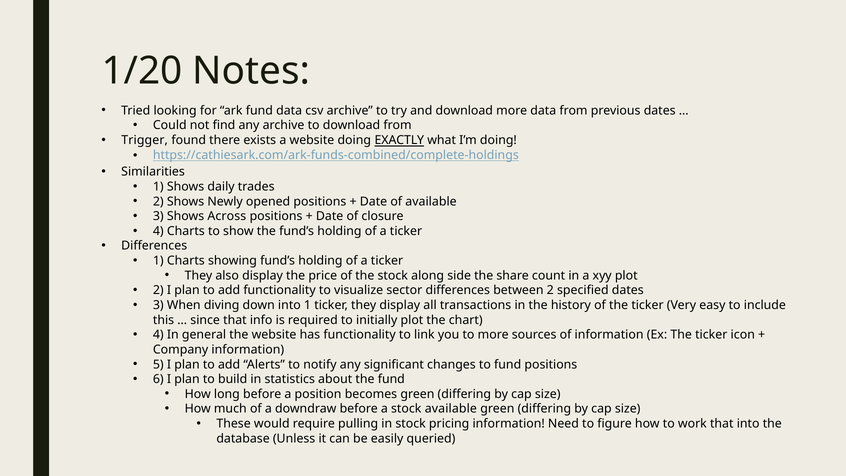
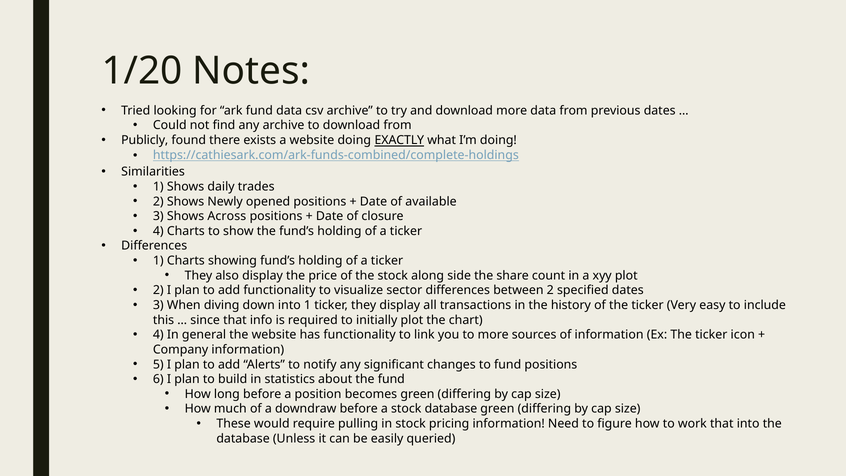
Trigger: Trigger -> Publicly (145, 140)
stock available: available -> database (451, 409)
